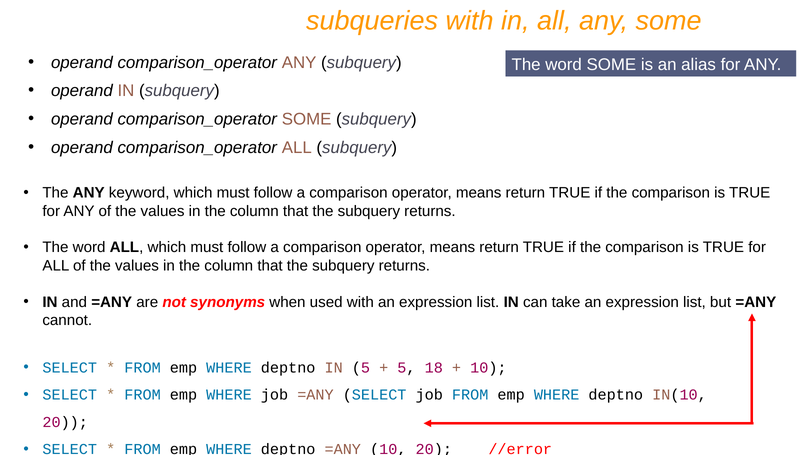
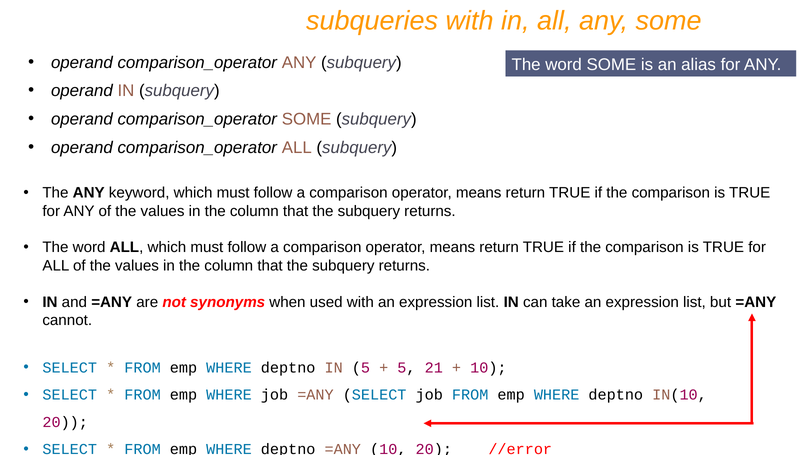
18: 18 -> 21 (434, 368)
